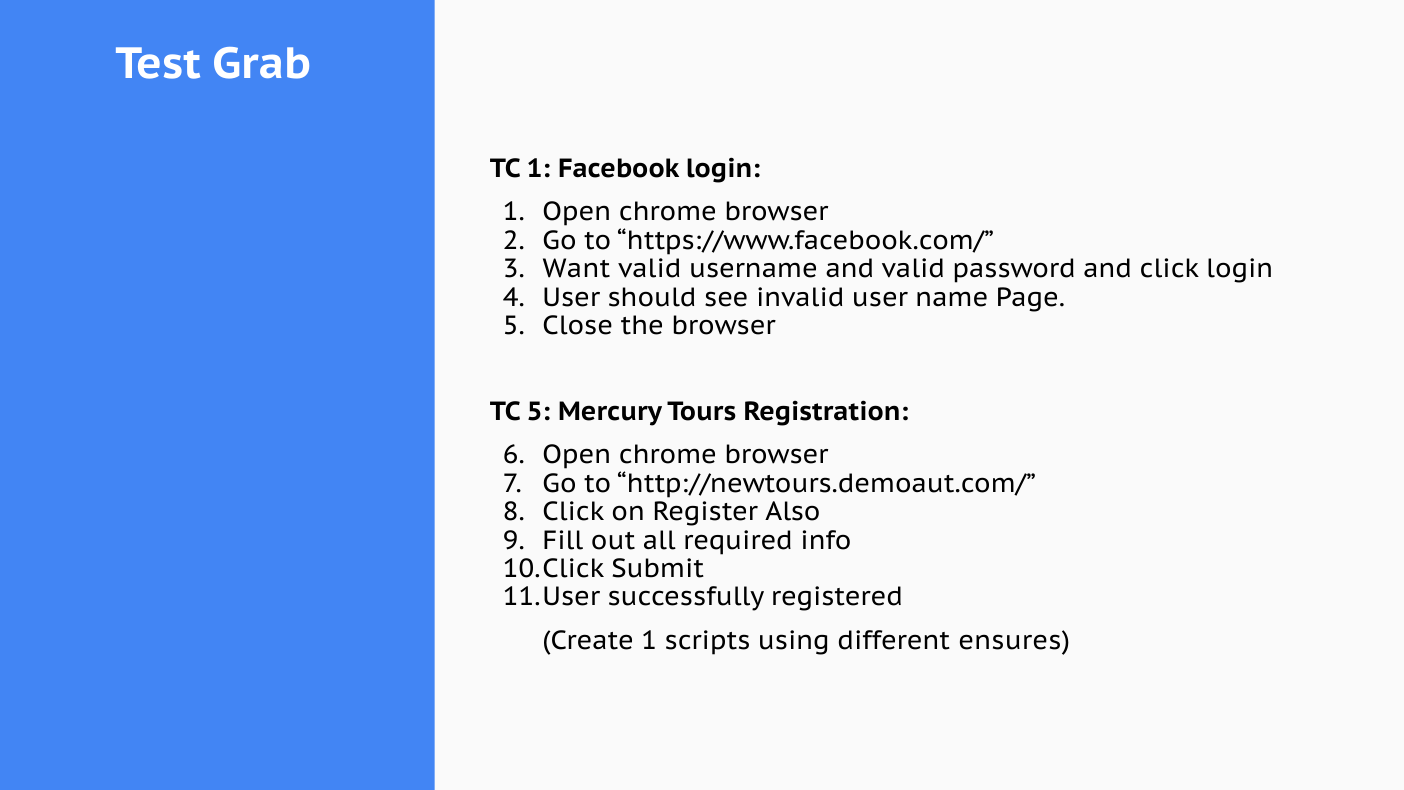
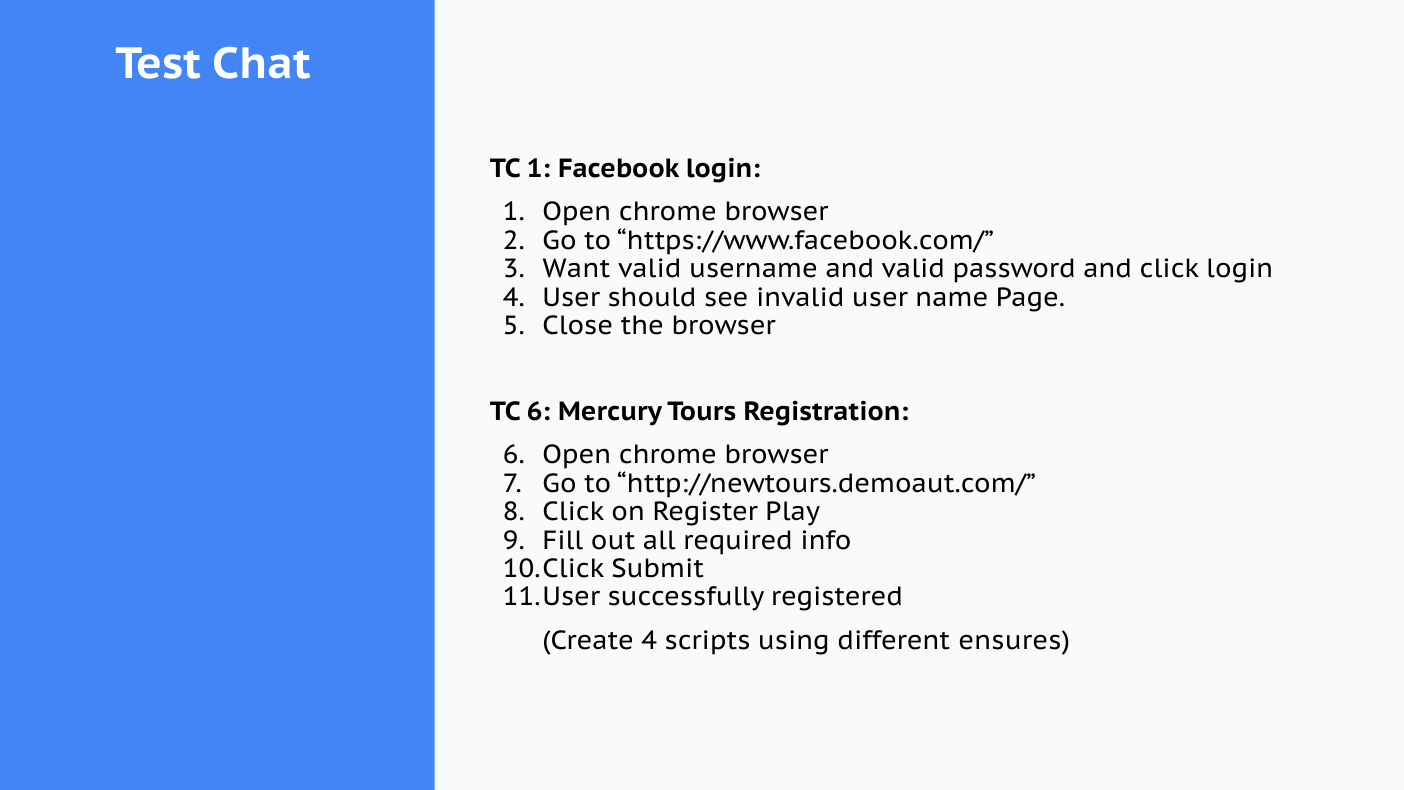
Grab: Grab -> Chat (262, 64)
TC 5: 5 -> 6 (539, 412)
Also: Also -> Play (793, 512)
Create 1: 1 -> 4 (649, 640)
